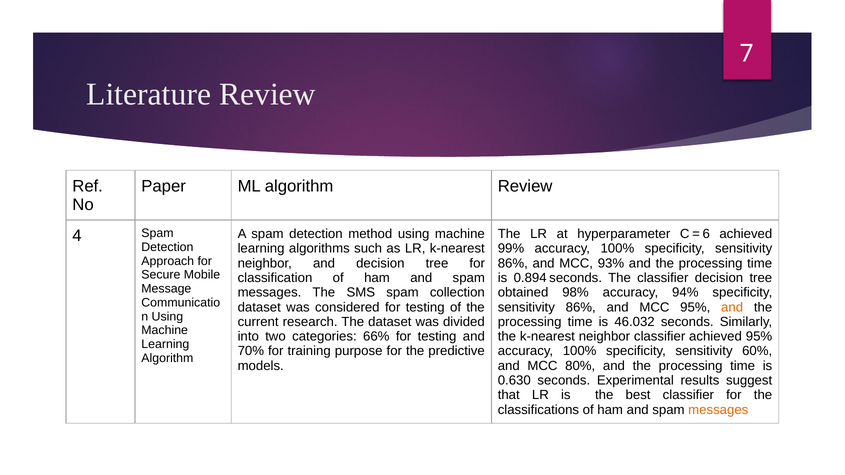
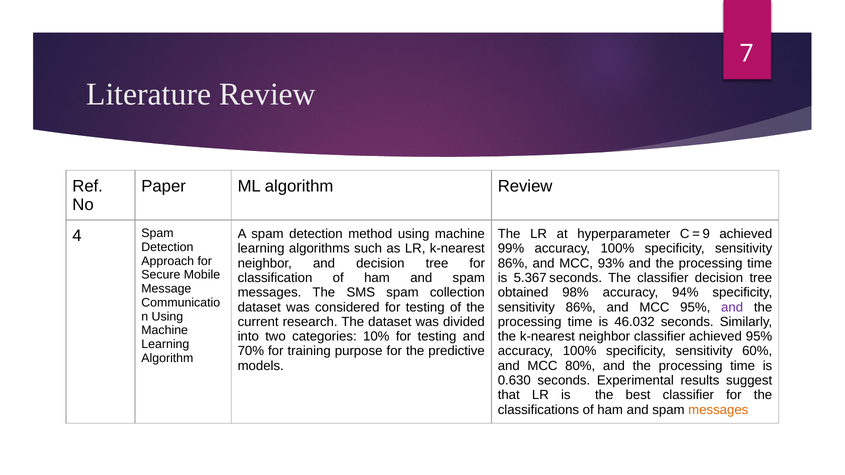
6: 6 -> 9 (706, 234)
0.894: 0.894 -> 5.367 (530, 278)
and colour: orange -> purple (732, 307)
66%: 66% -> 10% (376, 337)
